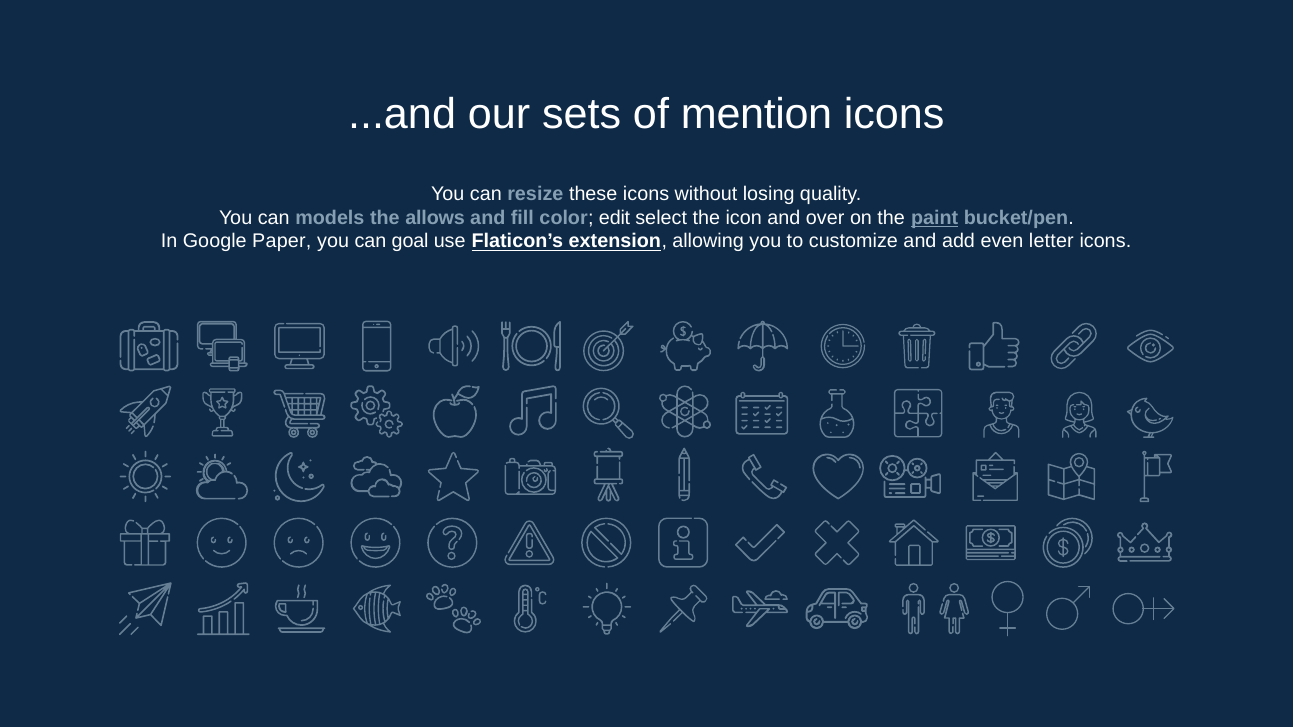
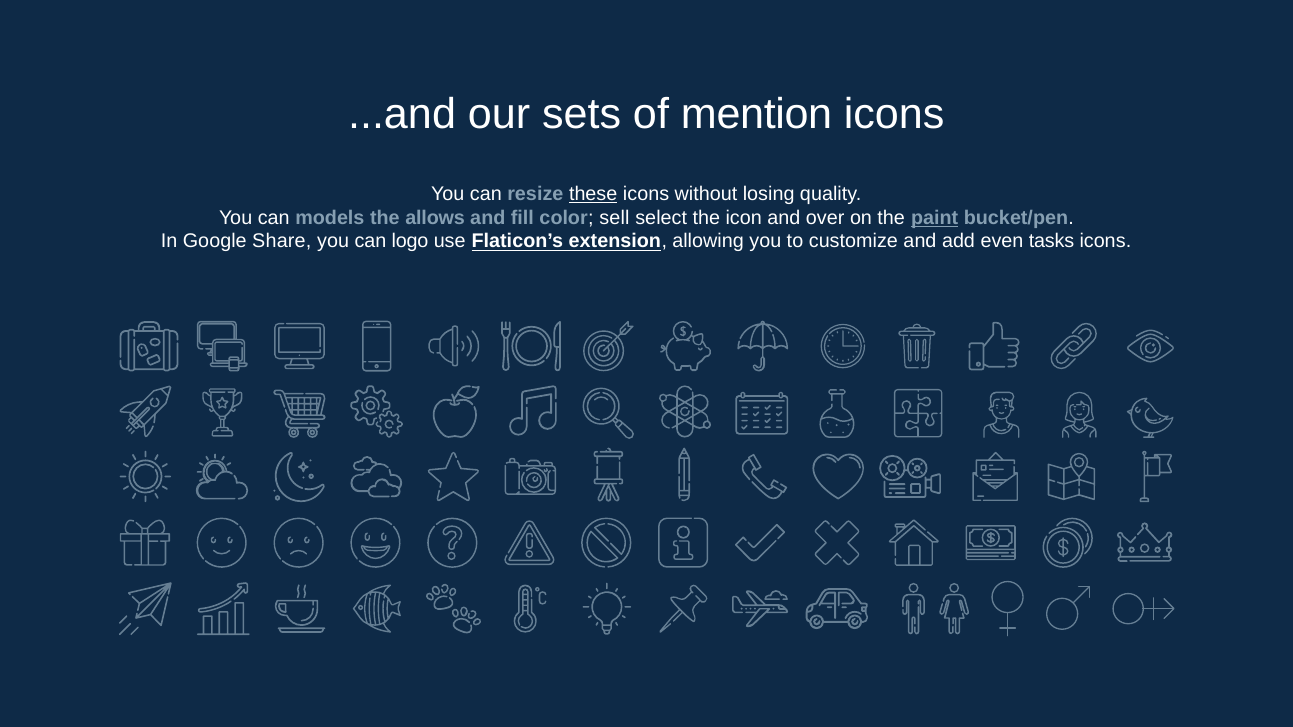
these underline: none -> present (593, 194)
edit: edit -> sell (614, 218)
Paper: Paper -> Share (282, 242)
goal: goal -> logo (410, 242)
letter: letter -> tasks (1052, 242)
